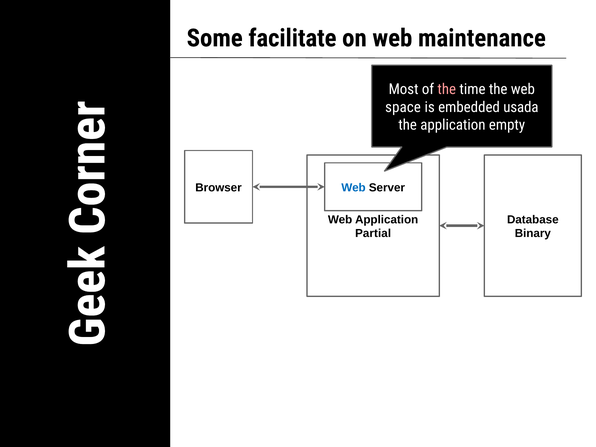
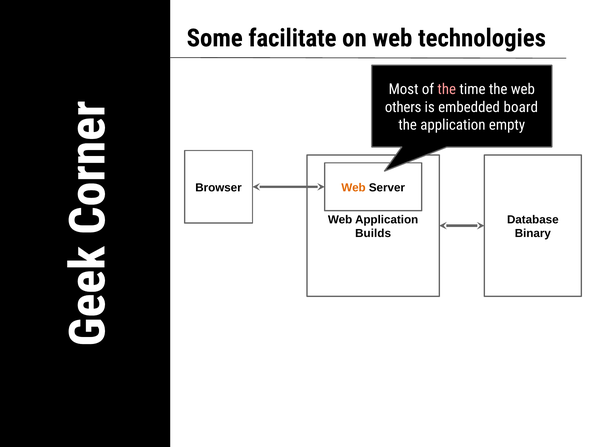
maintenance: maintenance -> technologies (482, 38)
space: space -> others (403, 107)
usada: usada -> board (521, 107)
Web colour: blue -> orange (353, 188)
Partial: Partial -> Builds (373, 233)
